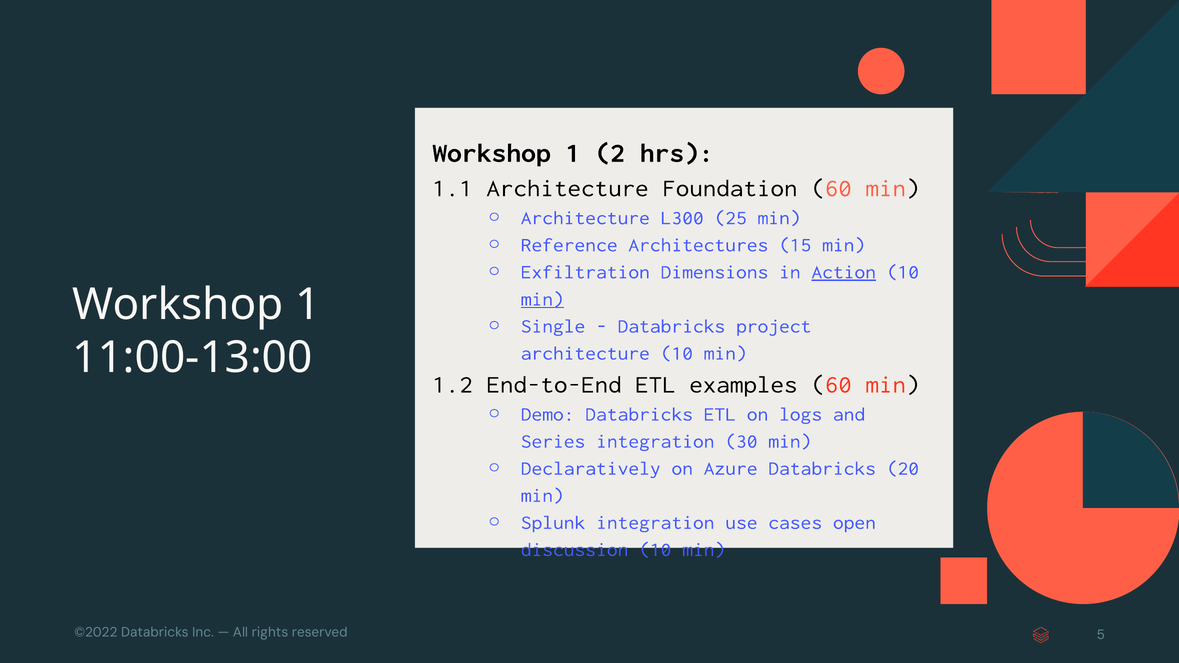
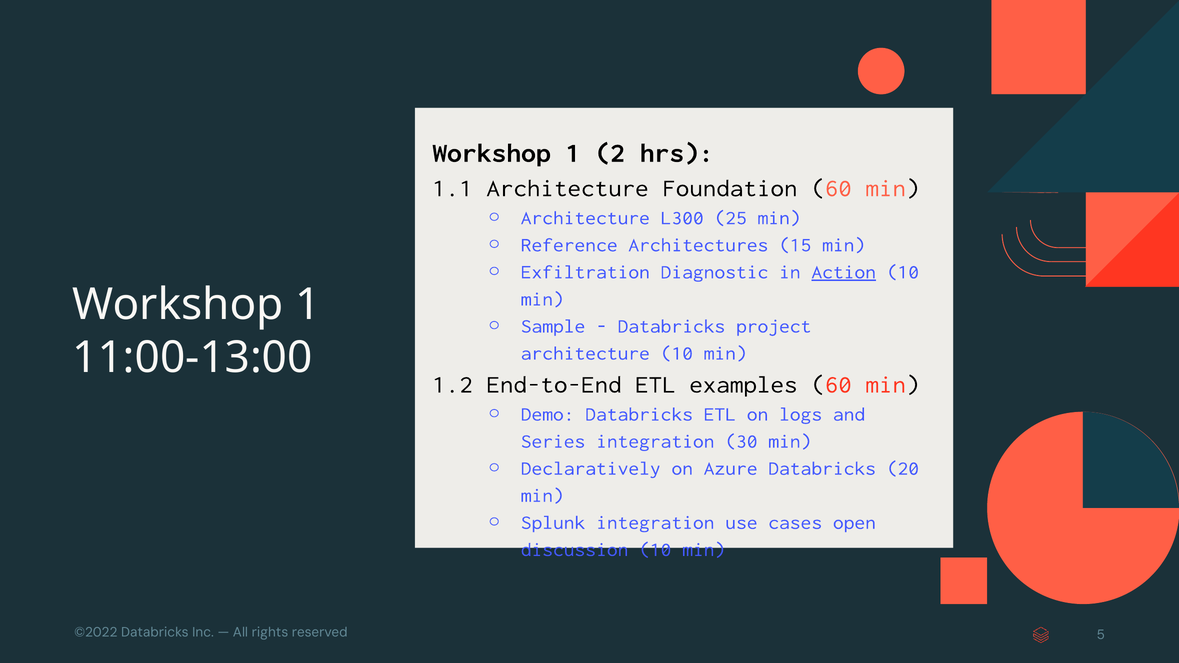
Dimensions: Dimensions -> Diagnostic (714, 272)
min underline: present -> none (542, 299)
Single: Single -> Sample (553, 326)
